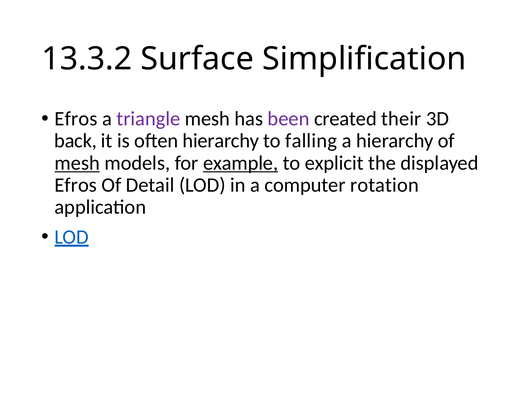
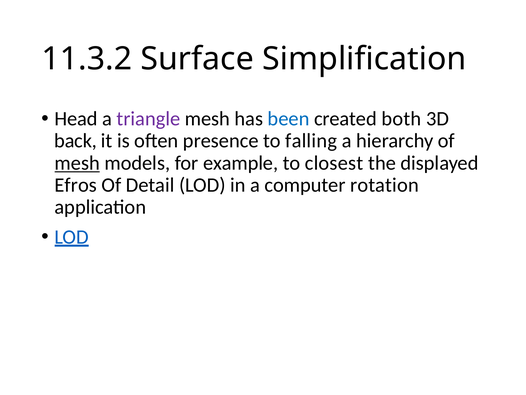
13.3.2: 13.3.2 -> 11.3.2 (87, 59)
Efros: Efros -> Head (76, 119)
been colour: purple -> blue (289, 119)
their: their -> both (401, 119)
often hierarchy: hierarchy -> presence (221, 141)
example underline: present -> none (241, 163)
explicit: explicit -> closest (334, 163)
